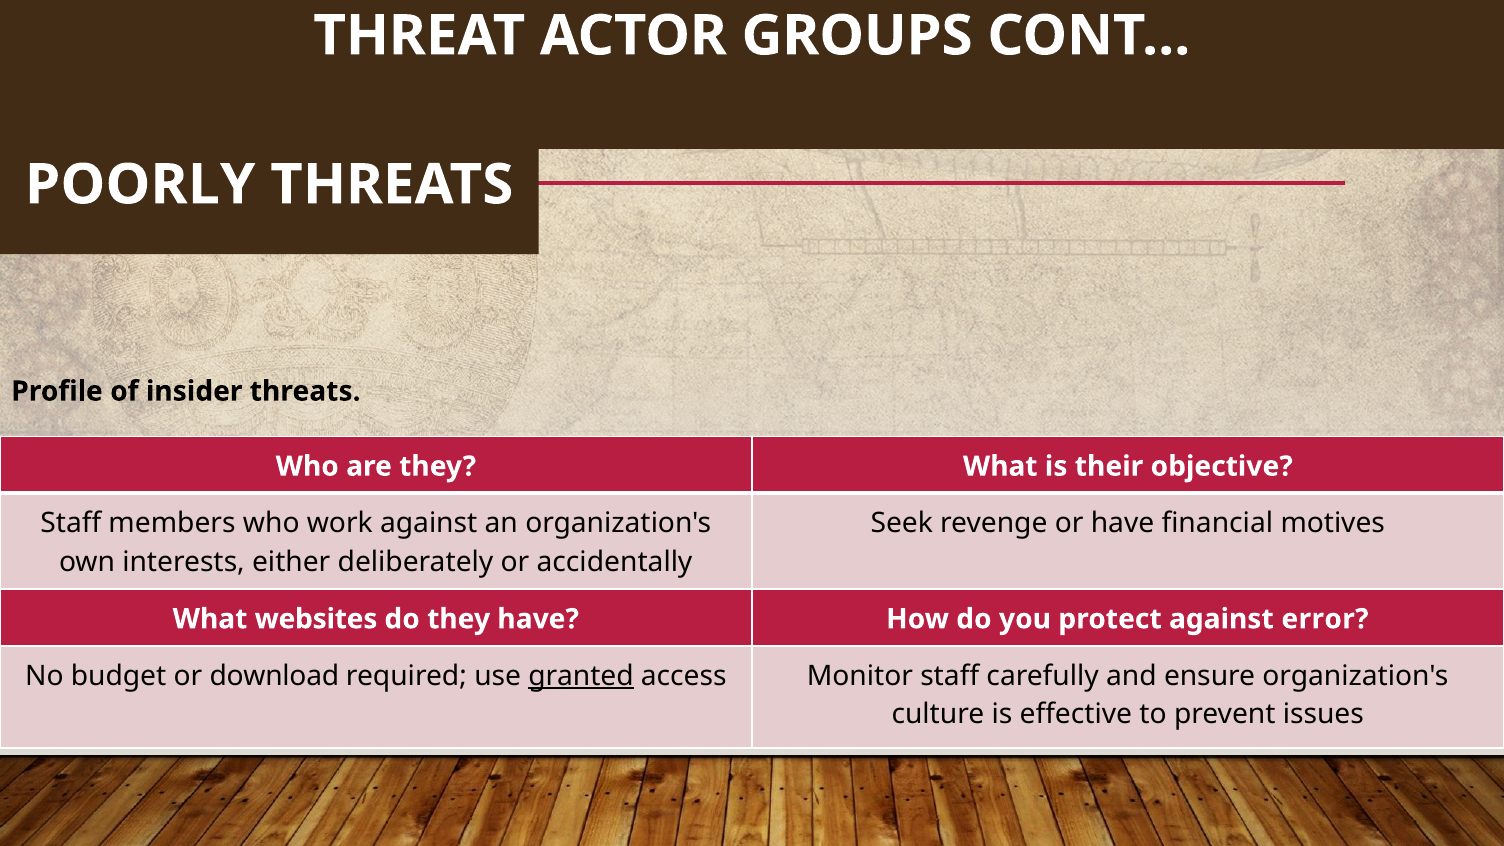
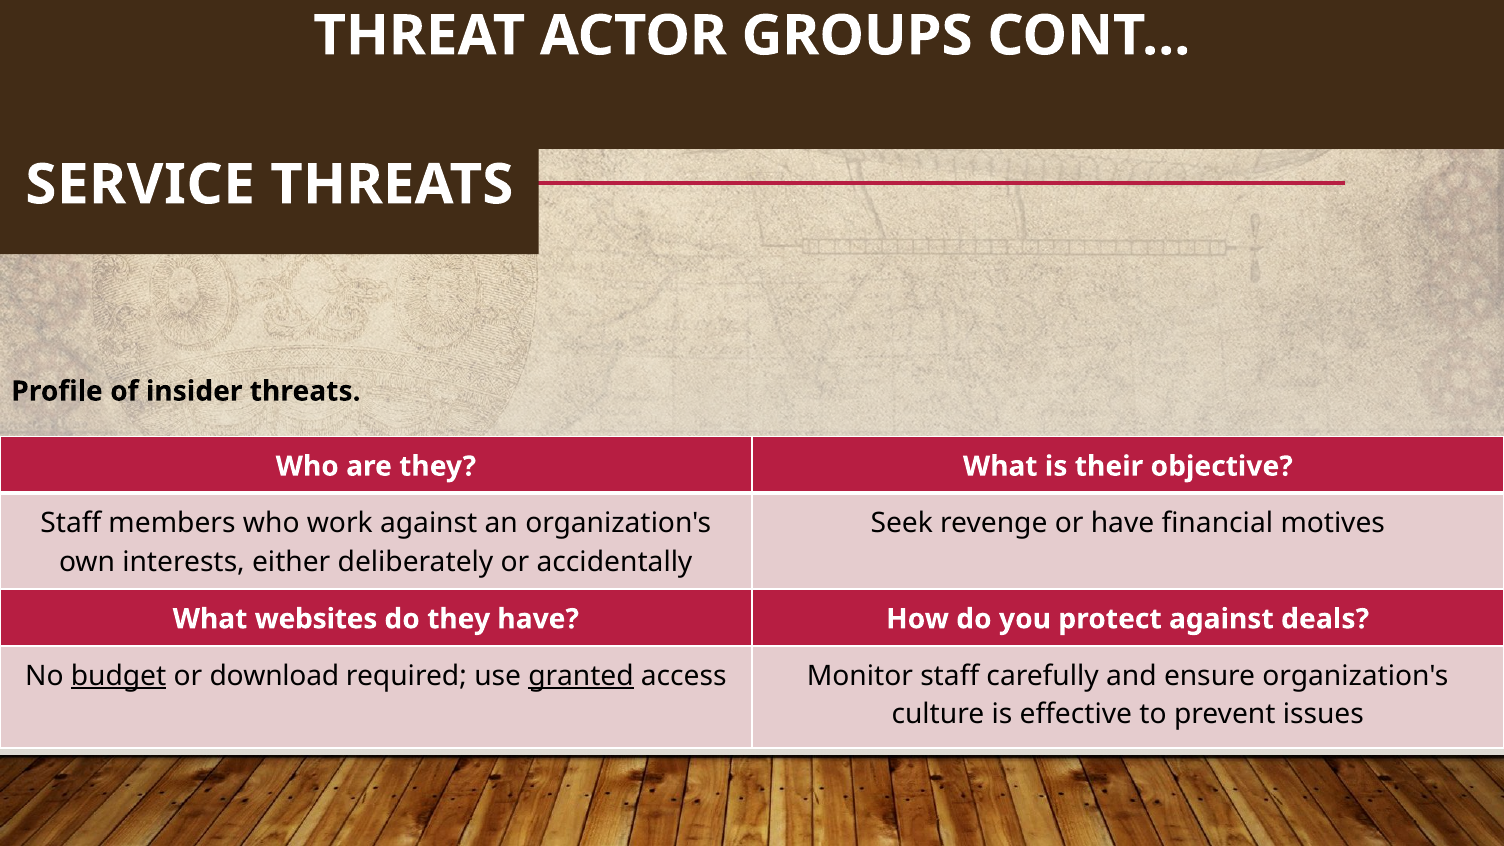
POORLY: POORLY -> SERVICE (140, 185)
error: error -> deals (1325, 619)
budget underline: none -> present (119, 676)
